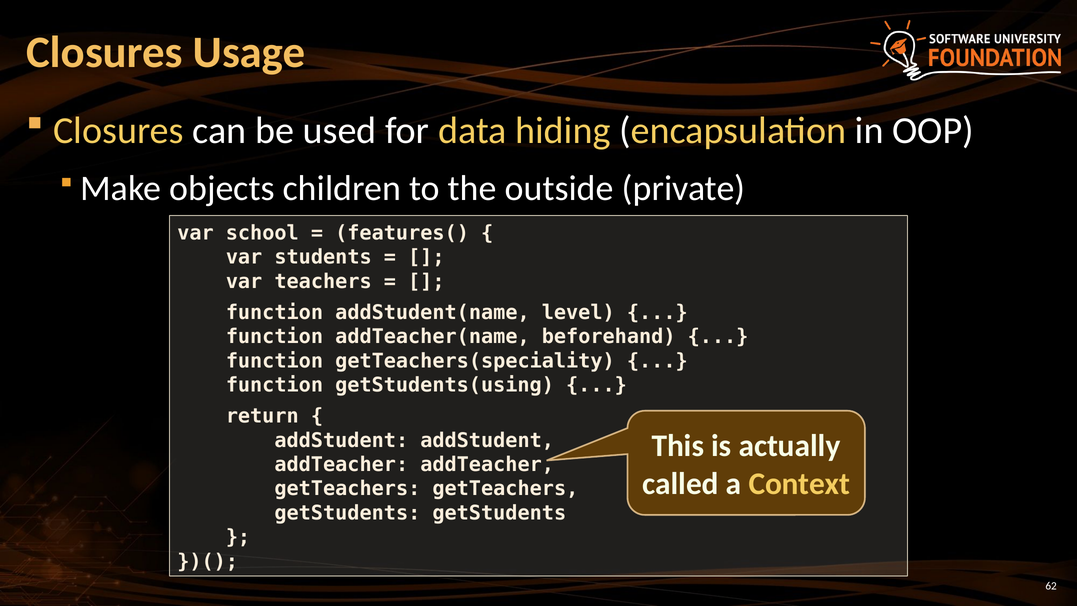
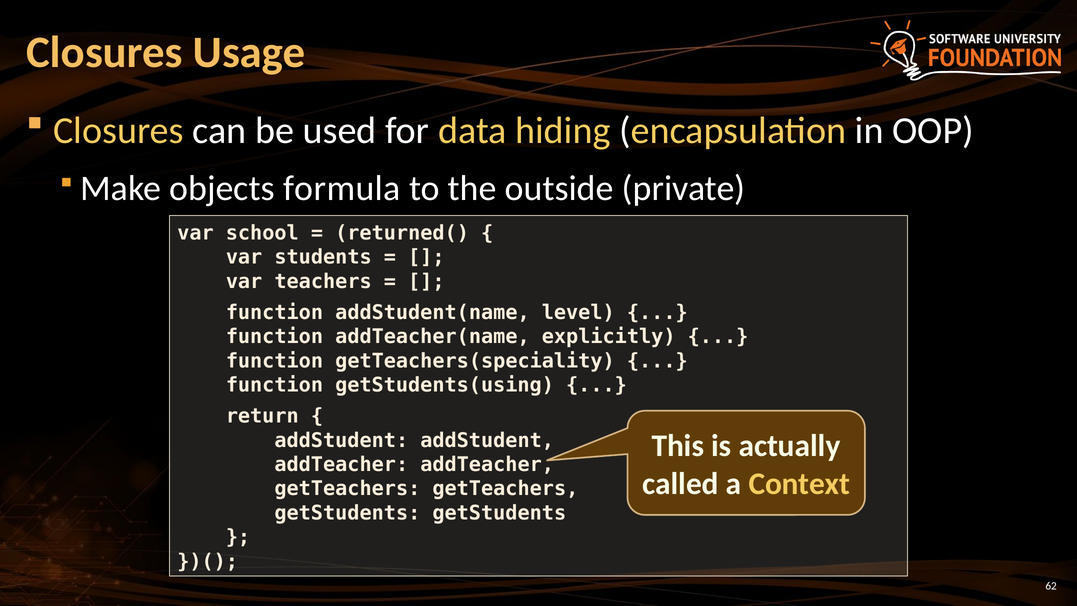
children: children -> formula (342, 188)
features(: features( -> returned( (402, 233)
beforehand: beforehand -> explicitly (609, 337)
